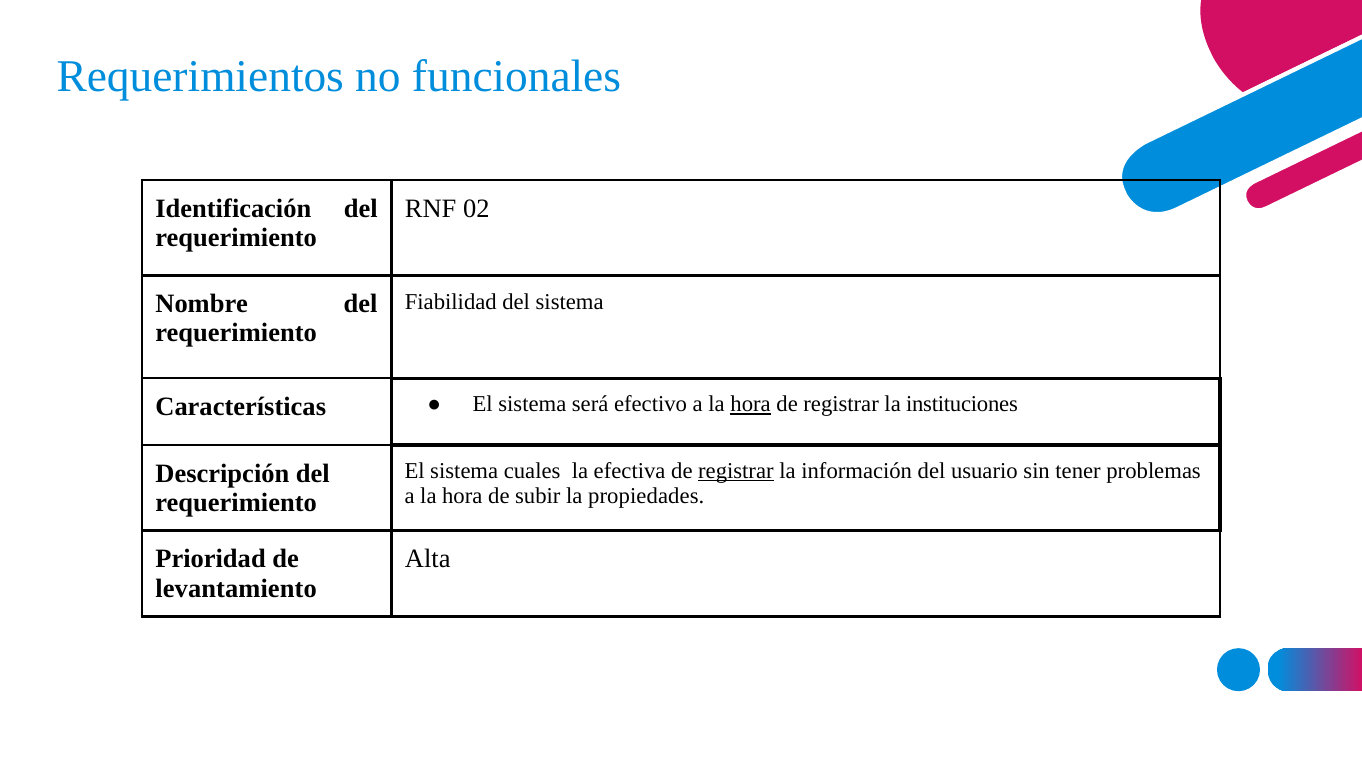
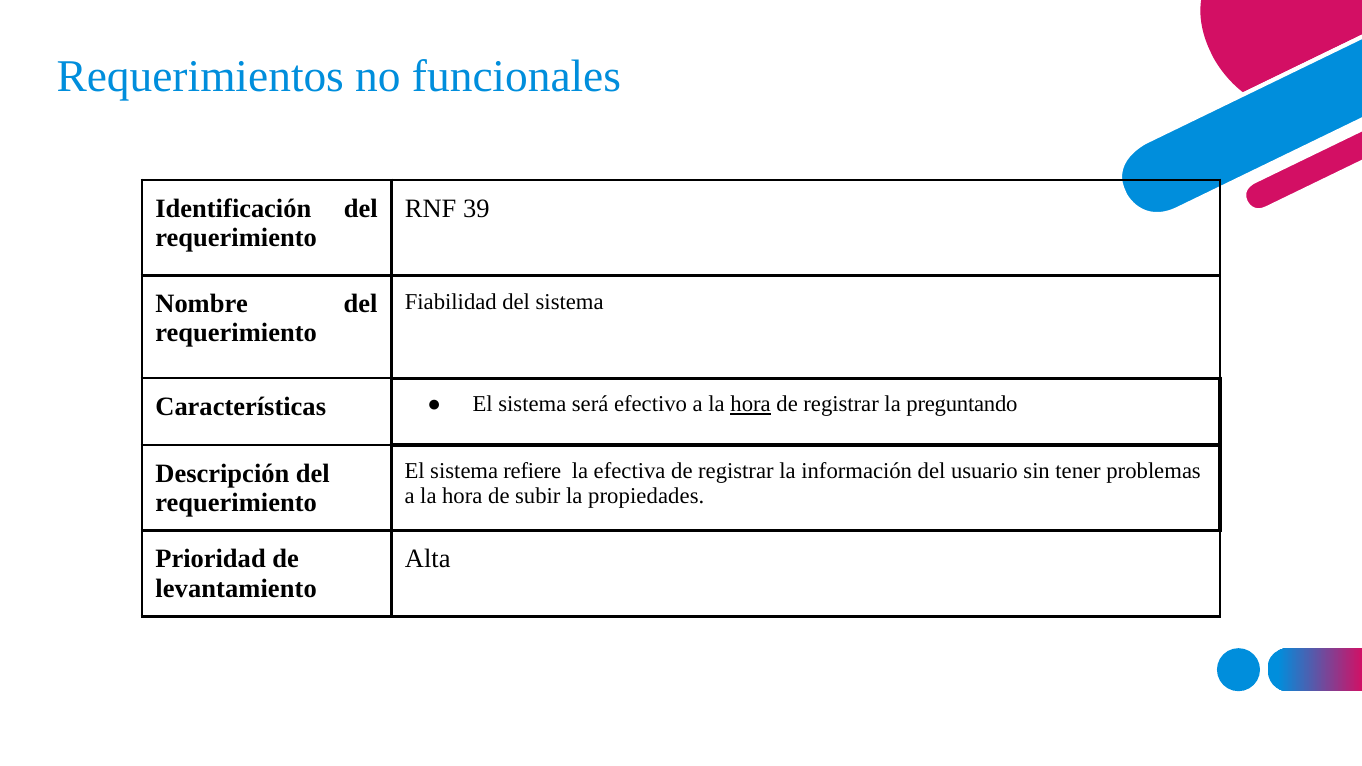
02: 02 -> 39 (476, 208)
instituciones: instituciones -> preguntando (962, 404)
cuales: cuales -> refiere (532, 471)
registrar underline: present -> none (736, 471)
